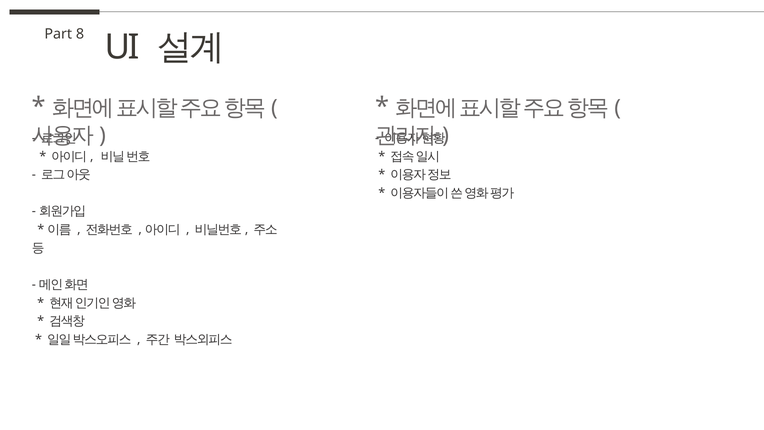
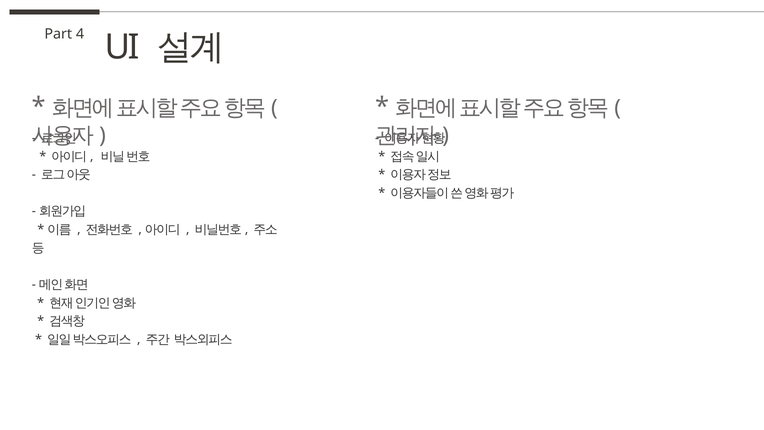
8: 8 -> 4 (80, 34)
